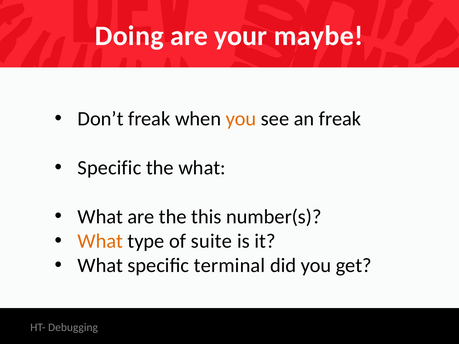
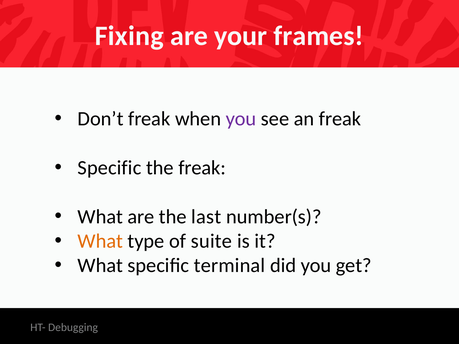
Doing: Doing -> Fixing (129, 36)
maybe: maybe -> frames (319, 36)
you colour: orange -> purple (241, 119)
the what: what -> freak (202, 168)
this: this -> last (206, 217)
